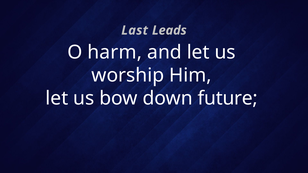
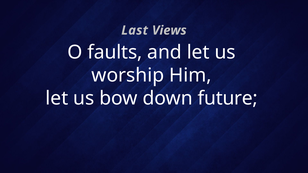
Leads: Leads -> Views (169, 30)
harm: harm -> faults (115, 52)
